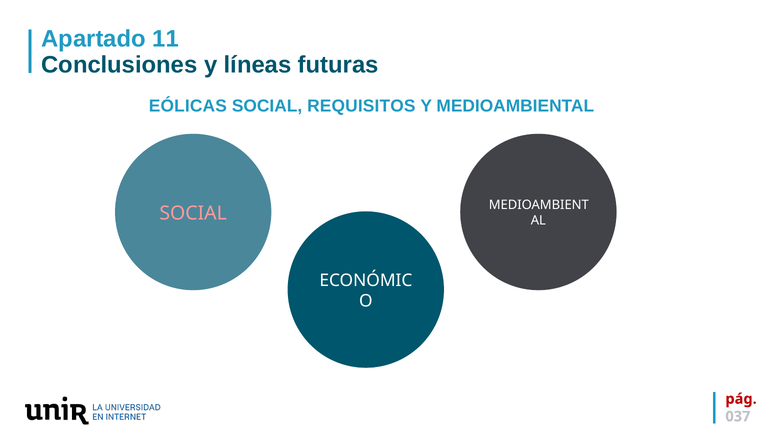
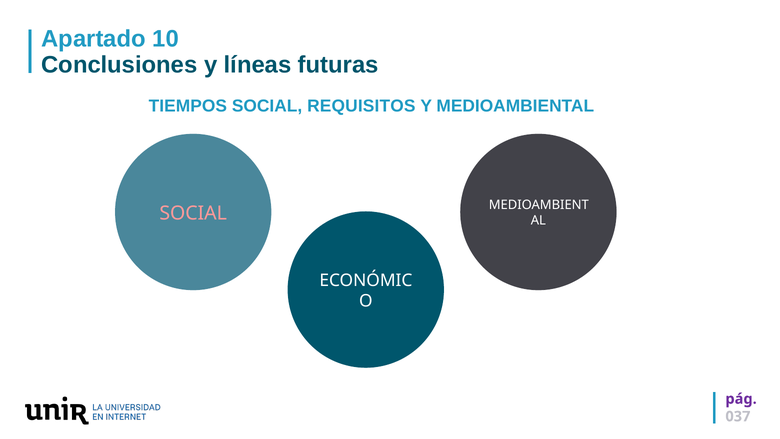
11: 11 -> 10 (166, 39)
EÓLICAS: EÓLICAS -> TIEMPOS (188, 106)
pág colour: red -> purple (741, 399)
